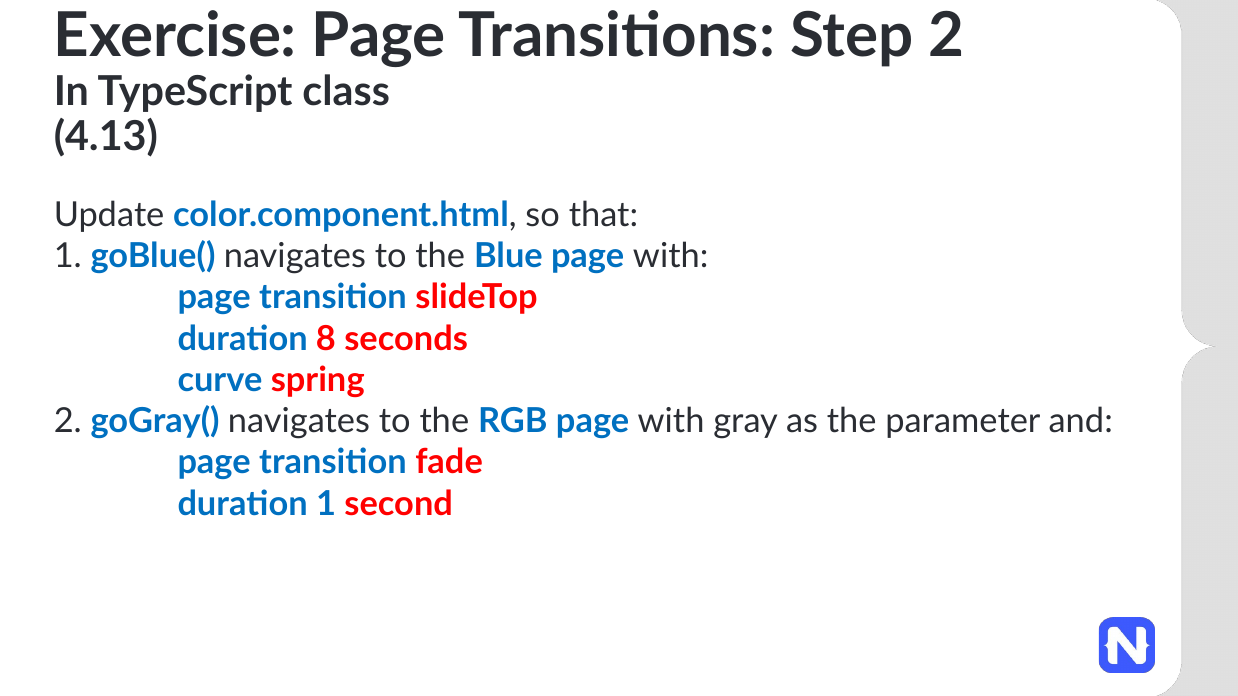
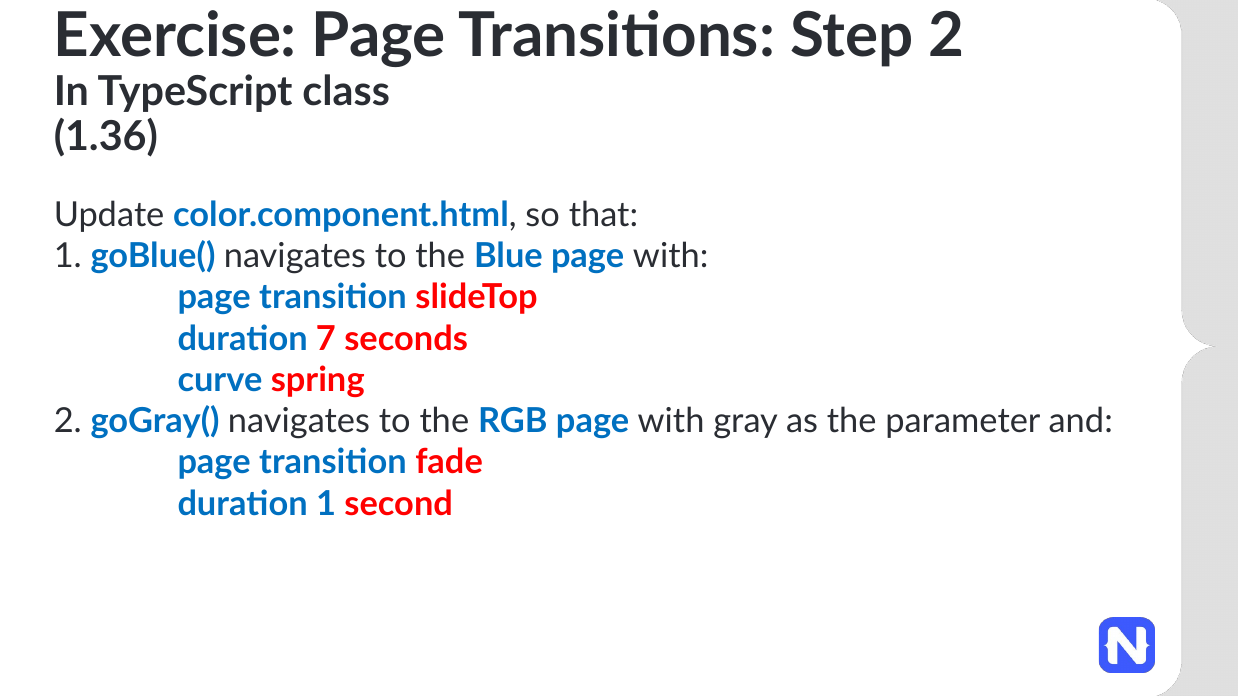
4.13: 4.13 -> 1.36 (106, 137)
8: 8 -> 7 (326, 339)
